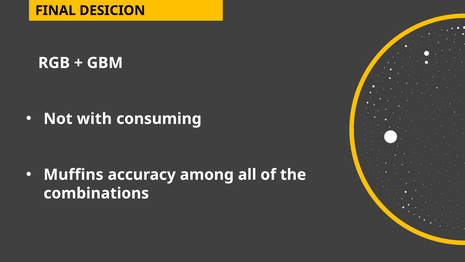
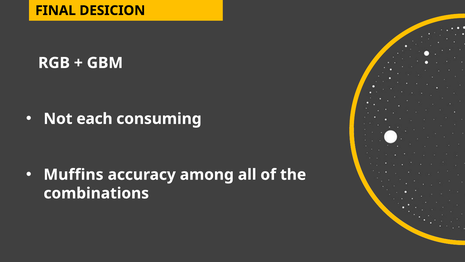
with: with -> each (94, 119)
